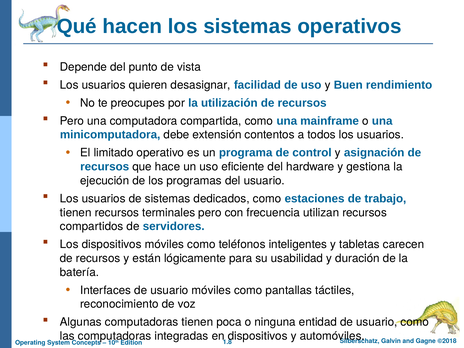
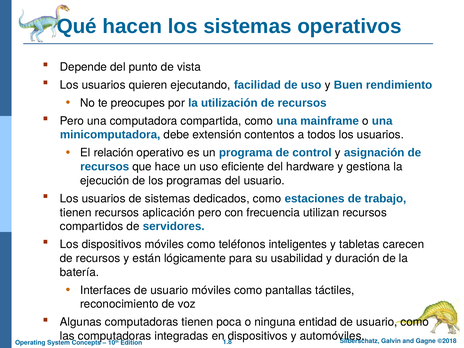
desasignar: desasignar -> ejecutando (201, 85)
limitado: limitado -> relación (114, 153)
terminales: terminales -> aplicación (169, 213)
